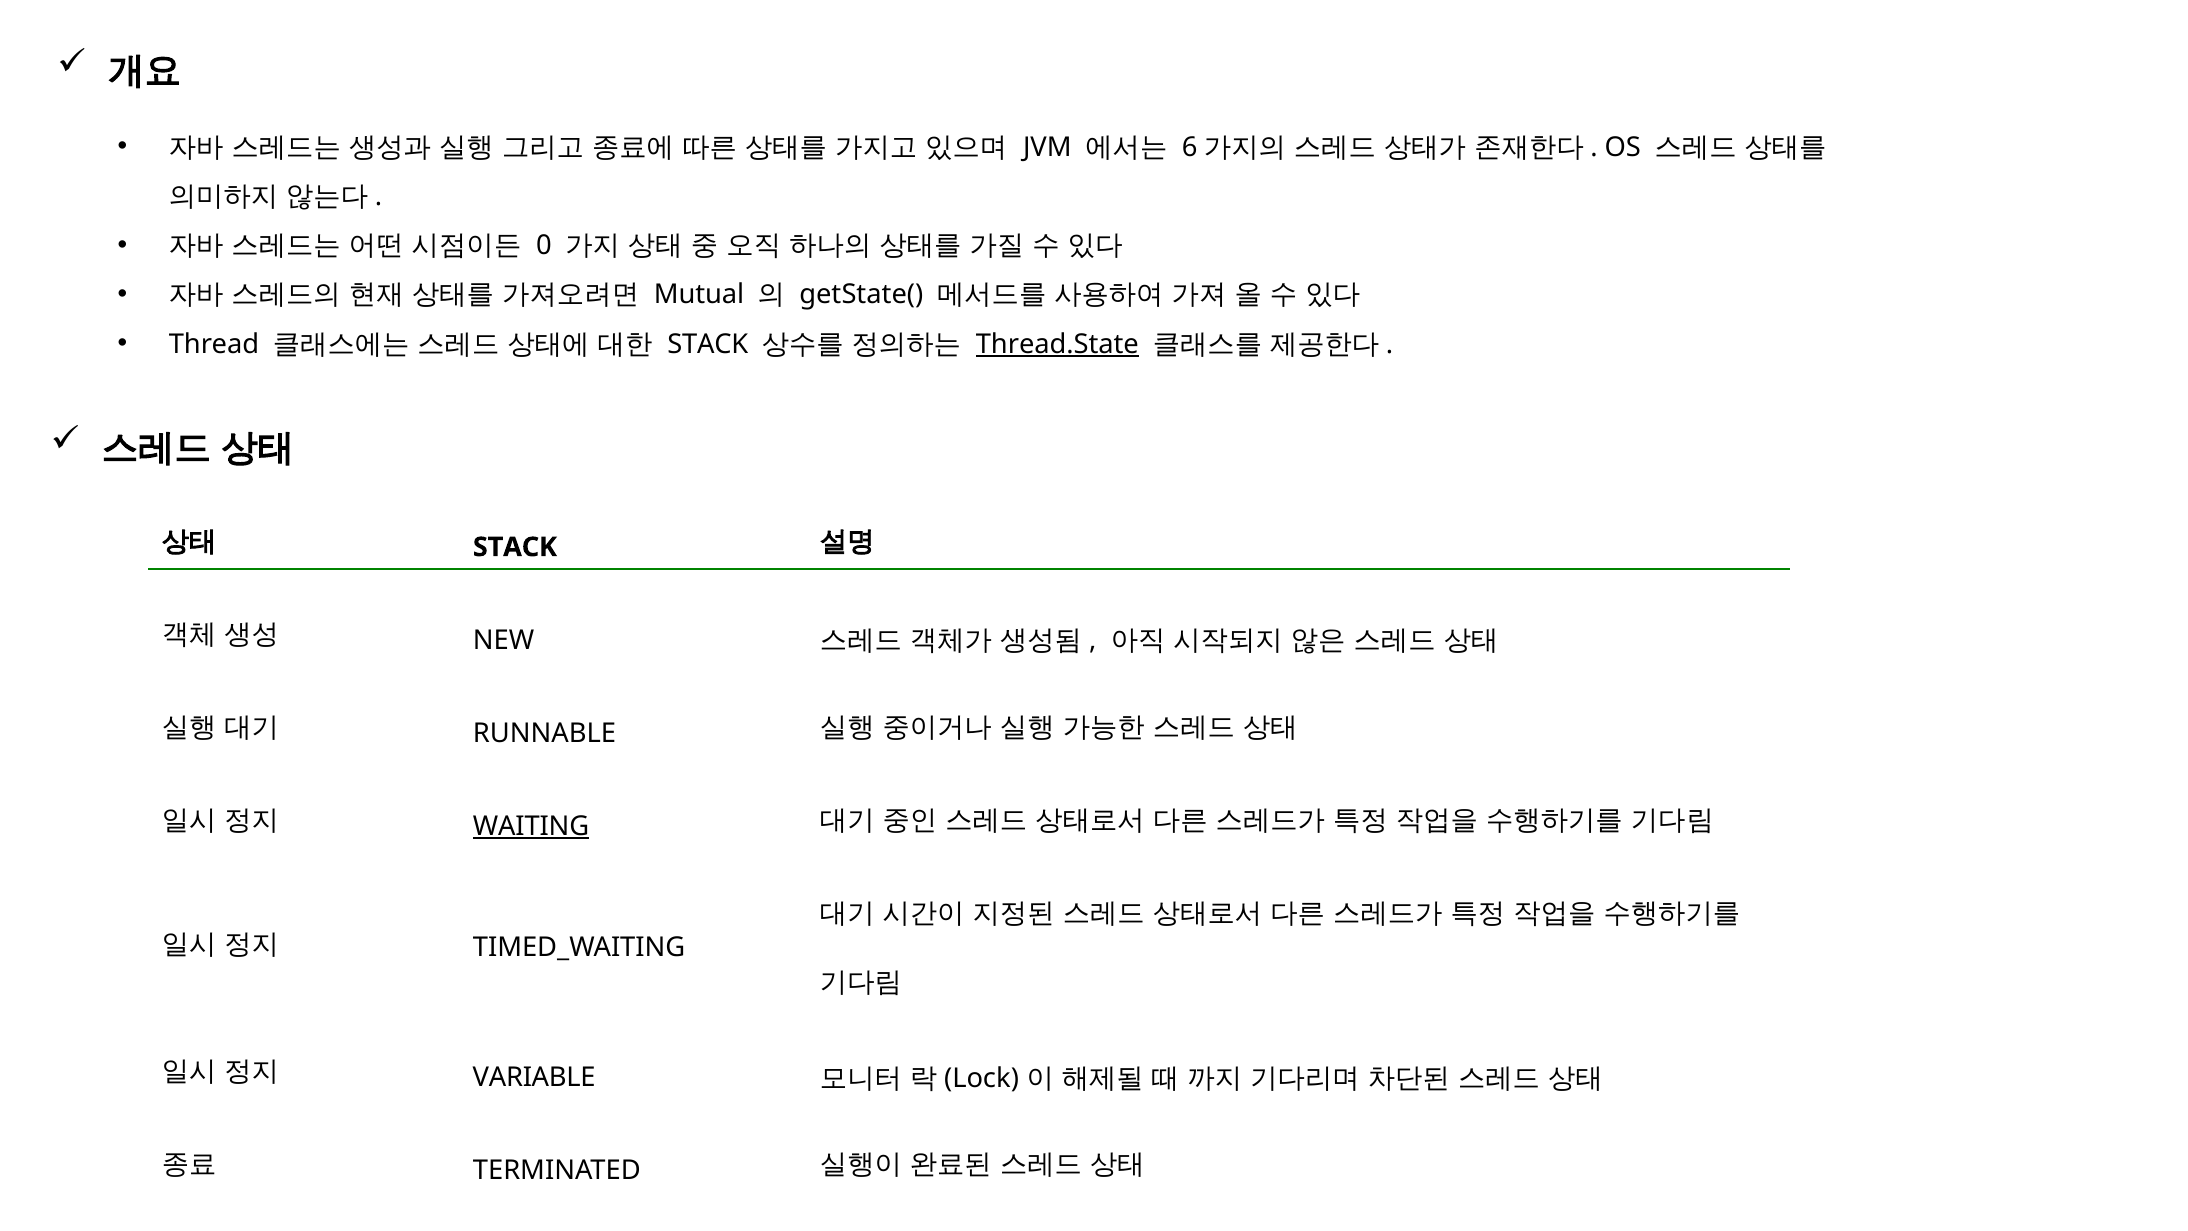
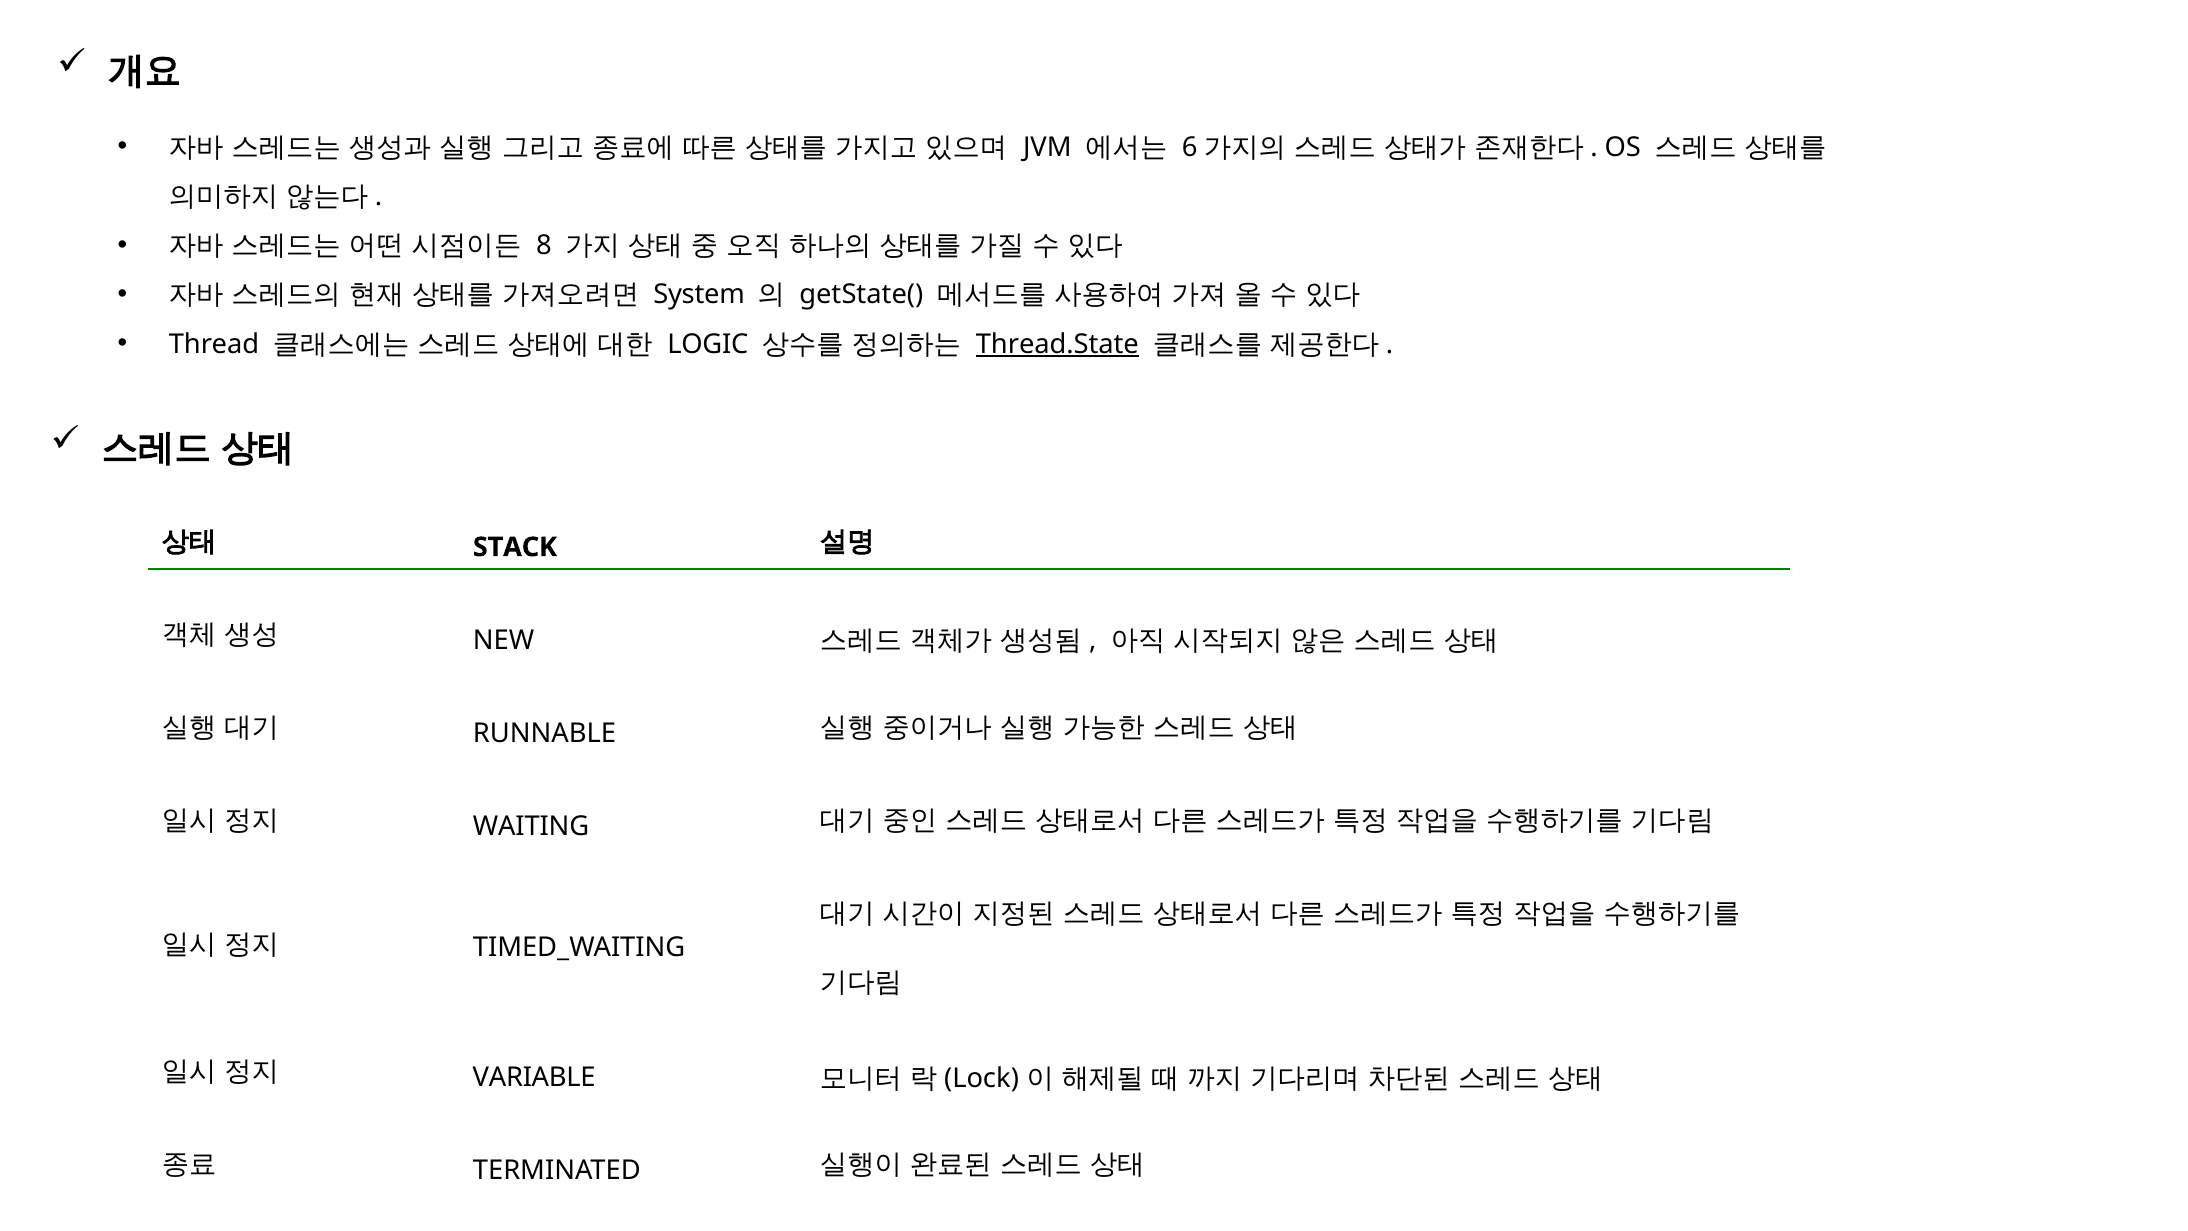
0: 0 -> 8 (544, 246)
Mutual: Mutual -> System (699, 295)
STACK: STACK -> LOGIC (708, 344)
WAITING underline: present -> none (531, 826)
